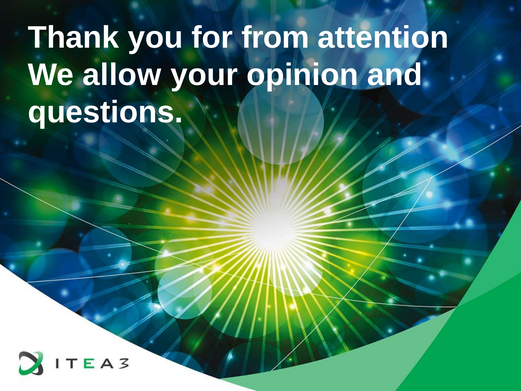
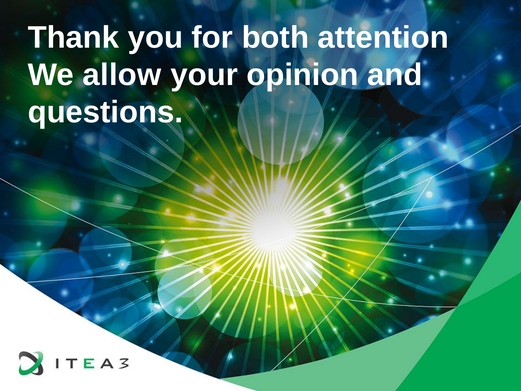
from: from -> both (275, 38)
